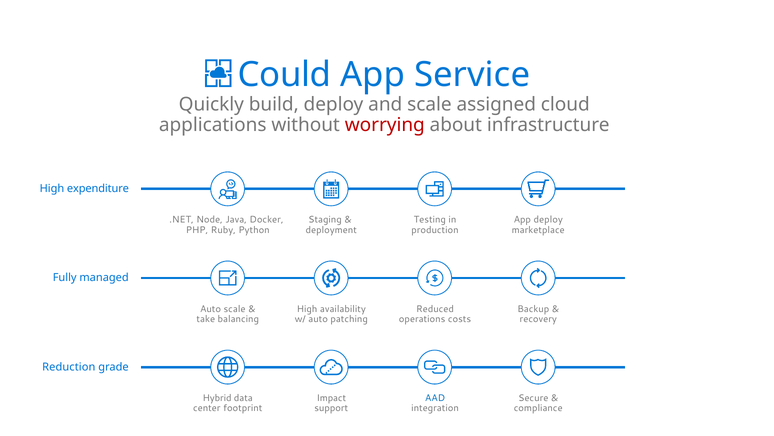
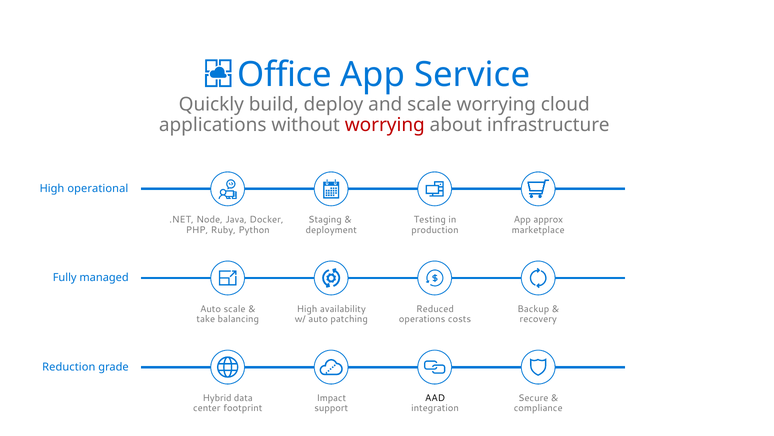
Could: Could -> Office (285, 75)
scale assigned: assigned -> worrying (496, 104)
expenditure: expenditure -> operational (98, 188)
App deploy: deploy -> approx (548, 219)
AAD colour: blue -> black (435, 397)
